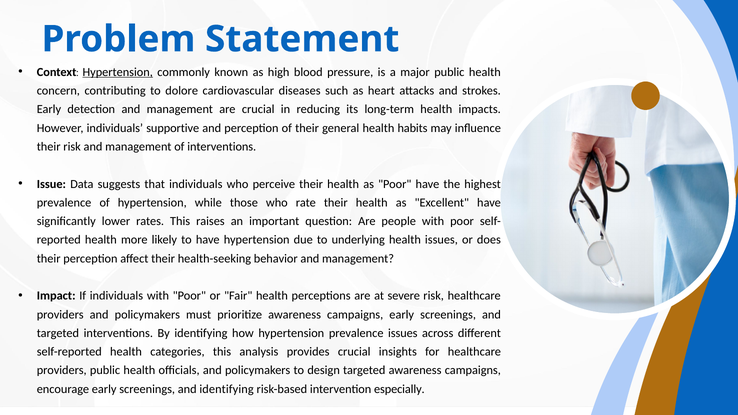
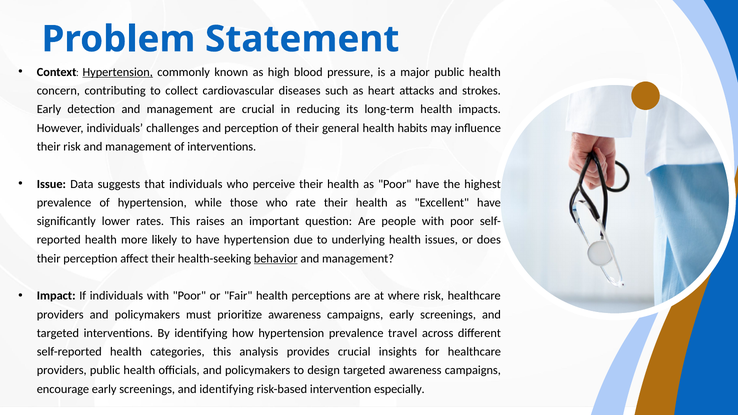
dolore: dolore -> collect (182, 91)
supportive: supportive -> challenges (173, 128)
behavior underline: none -> present (276, 259)
severe: severe -> where (404, 296)
prevalence issues: issues -> travel (403, 333)
